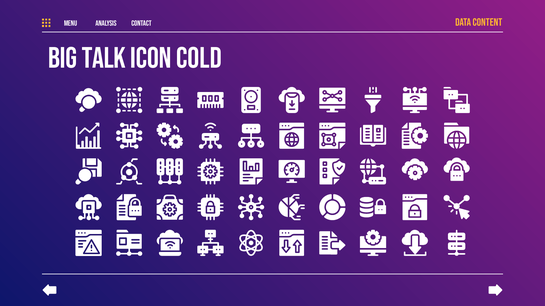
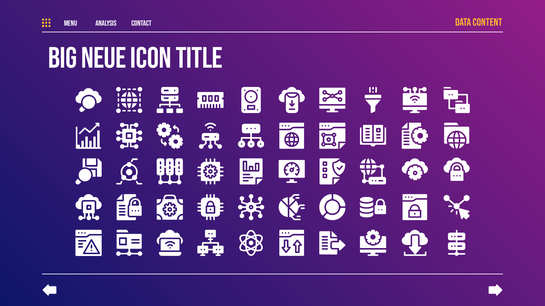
Talk: Talk -> Neue (104, 58)
Cold: Cold -> Title (199, 58)
